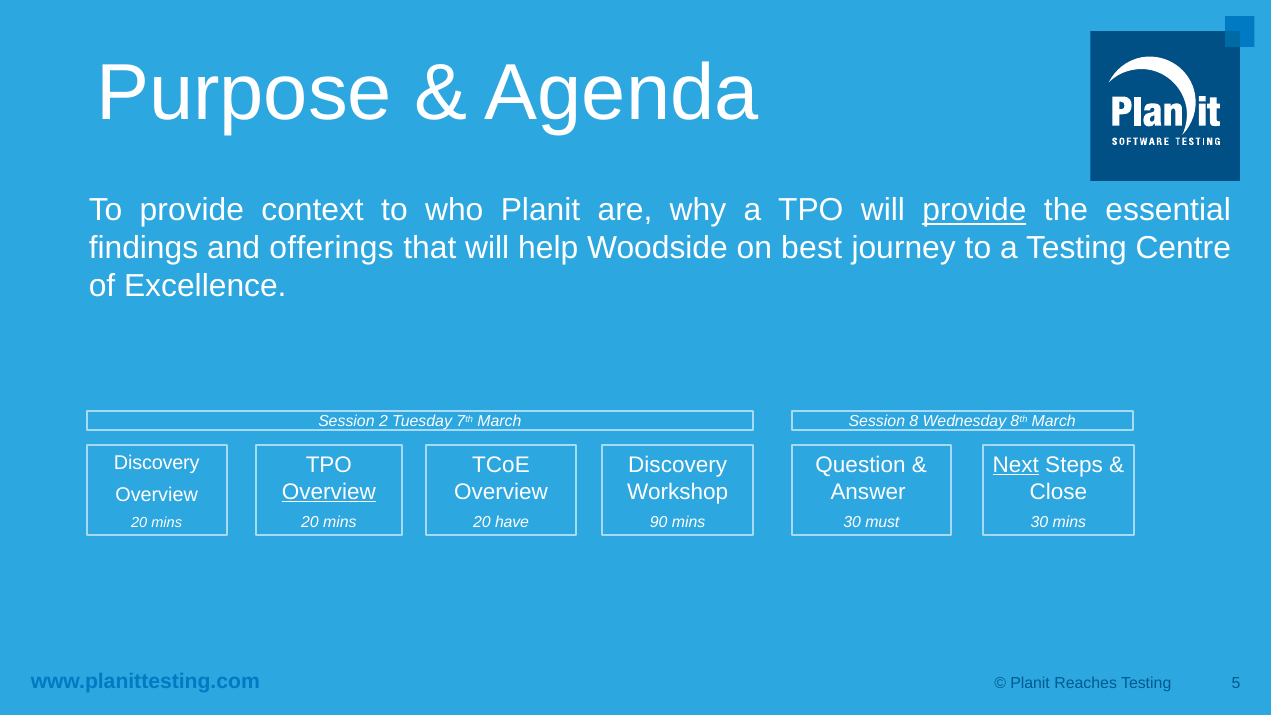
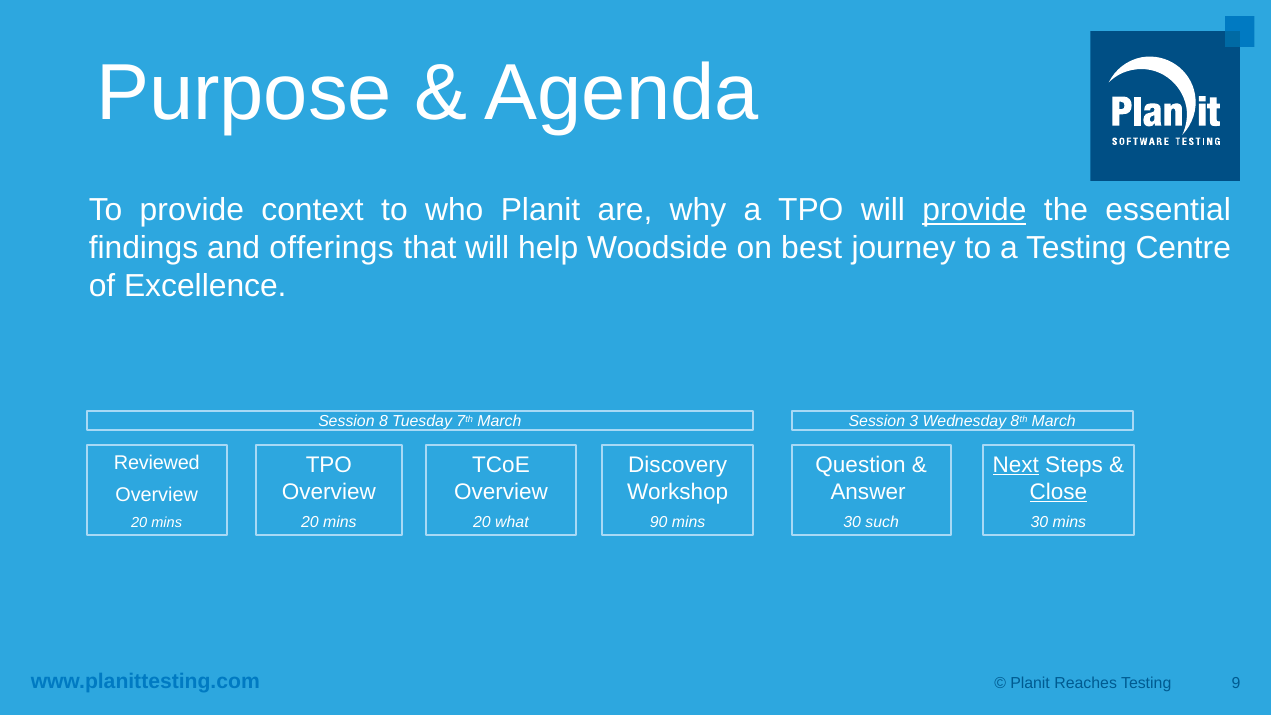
2: 2 -> 8 (383, 422)
8: 8 -> 3 (914, 421)
Discovery: Discovery -> Reviewed (157, 463)
Overview underline: present -> none (329, 492)
Close underline: none -> present (1058, 492)
have: have -> what (512, 522)
must: must -> such (882, 522)
5: 5 -> 9 (1236, 683)
